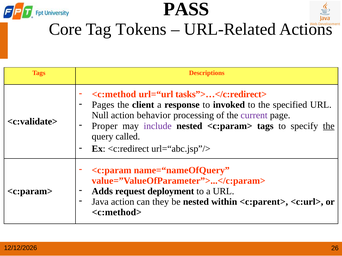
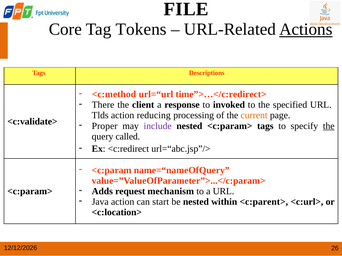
PASS: PASS -> FILE (186, 9)
Actions underline: none -> present (306, 29)
tasks”>…</c:redirect>: tasks”>…</c:redirect> -> time”>…</c:redirect> (221, 95)
Pages: Pages -> There (103, 105)
Null: Null -> Tlds (100, 116)
behavior: behavior -> reducing (154, 116)
current colour: purple -> orange (254, 116)
deployment: deployment -> mechanism (171, 192)
they: they -> start (161, 202)
<c:method>: <c:method> -> <c:location> (117, 213)
